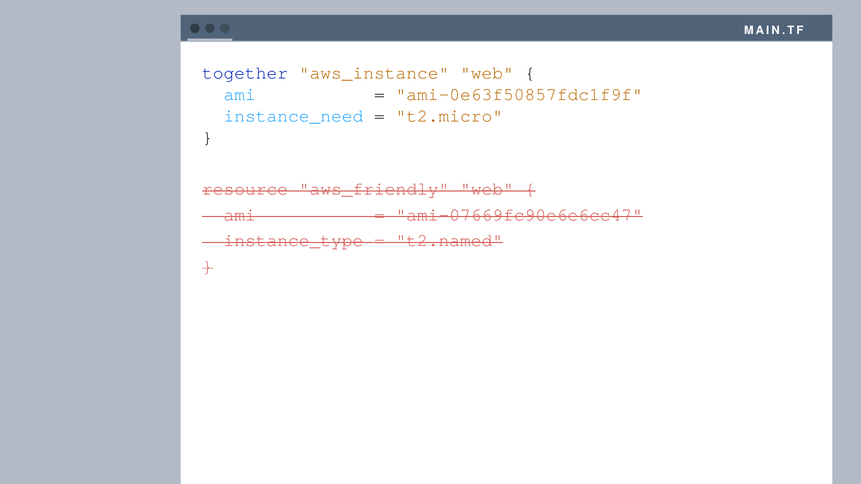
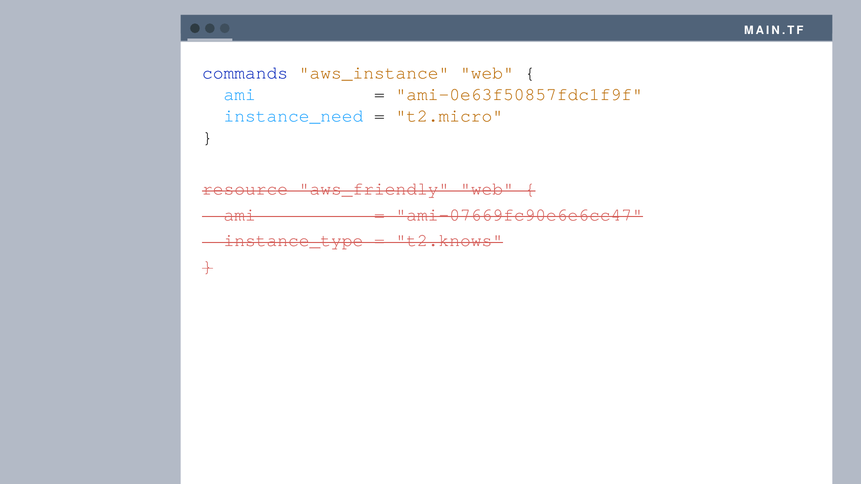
together: together -> commands (245, 73)
t2.named: t2.named -> t2.knows (449, 241)
